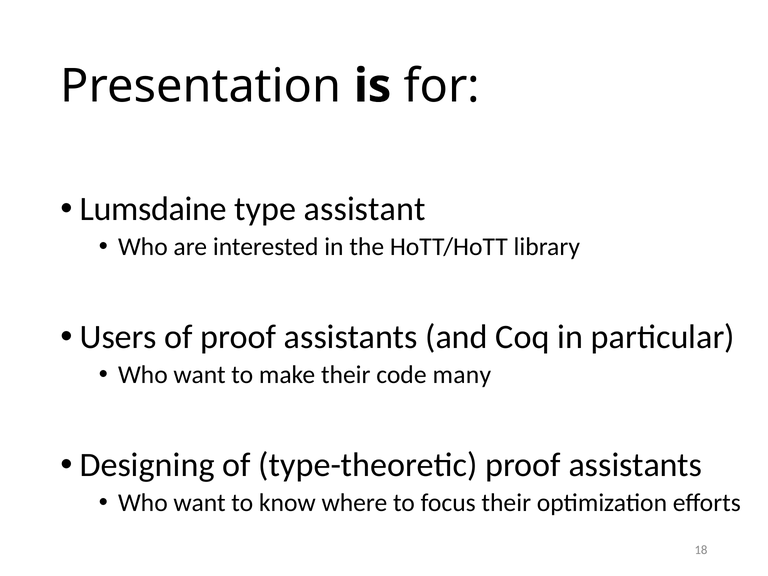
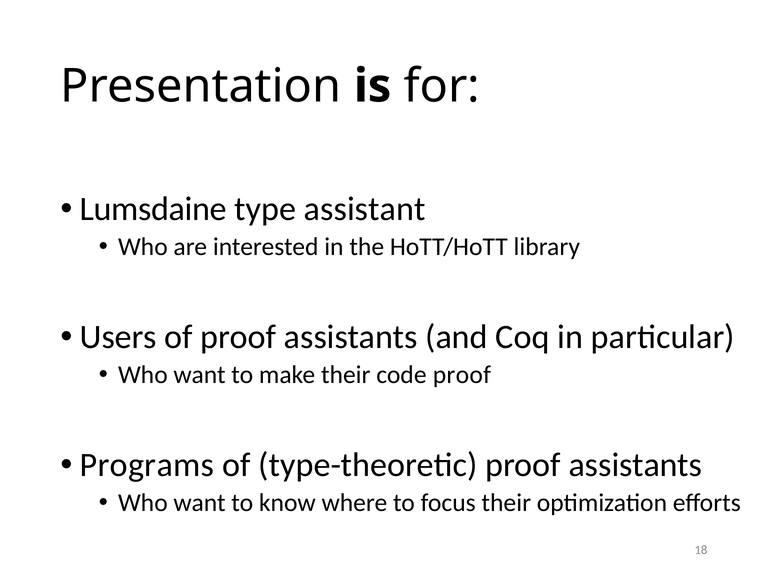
code many: many -> proof (462, 375)
Designing: Designing -> Programs (147, 465)
